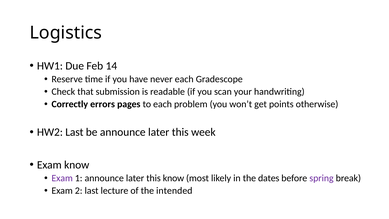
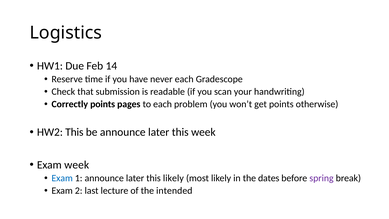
Correctly errors: errors -> points (103, 104)
HW2 Last: Last -> This (74, 132)
Exam know: know -> week (77, 165)
Exam colour: purple -> blue (62, 178)
this know: know -> likely (173, 178)
